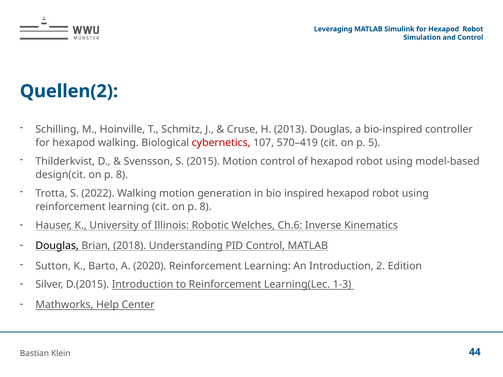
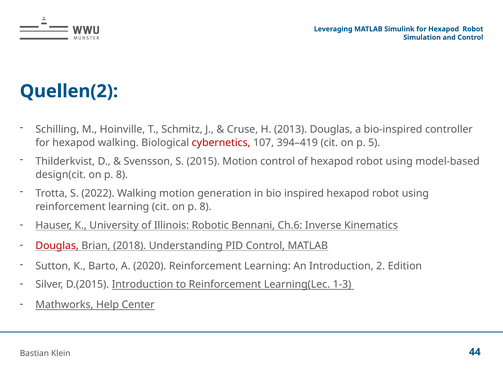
570–419: 570–419 -> 394–419 (297, 143)
Welches: Welches -> Bennani (253, 226)
Douglas colour: black -> red (57, 246)
